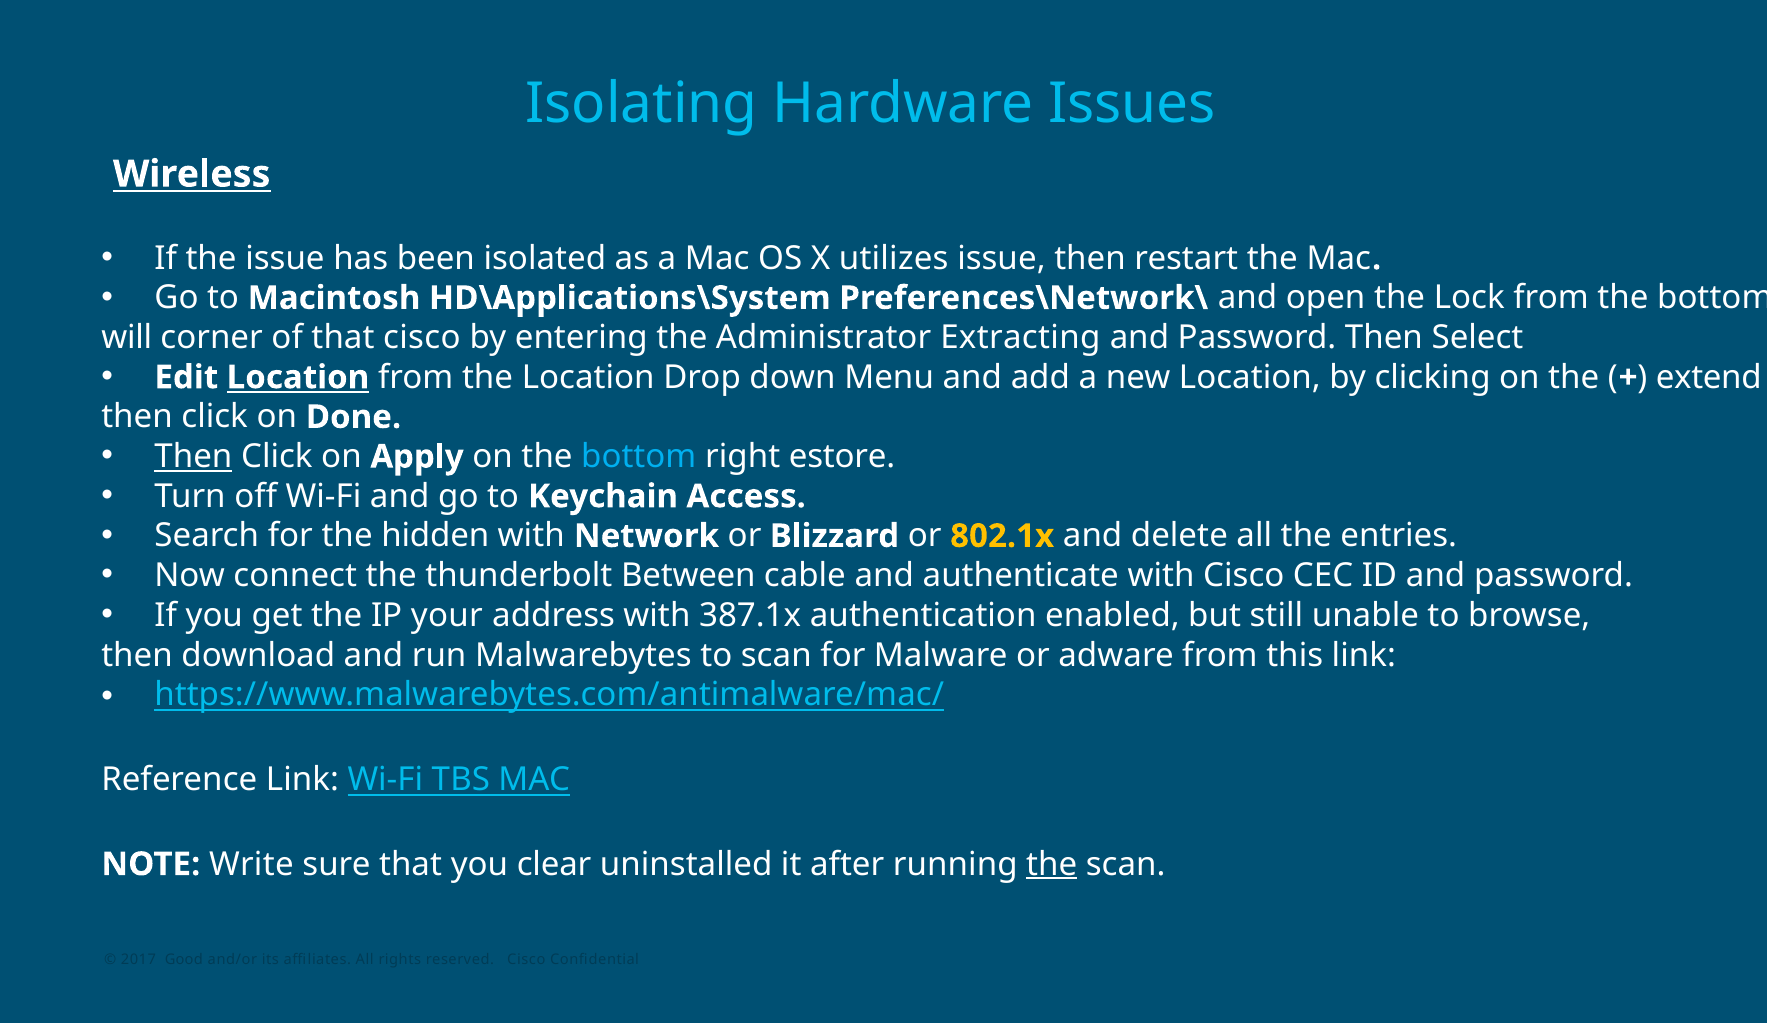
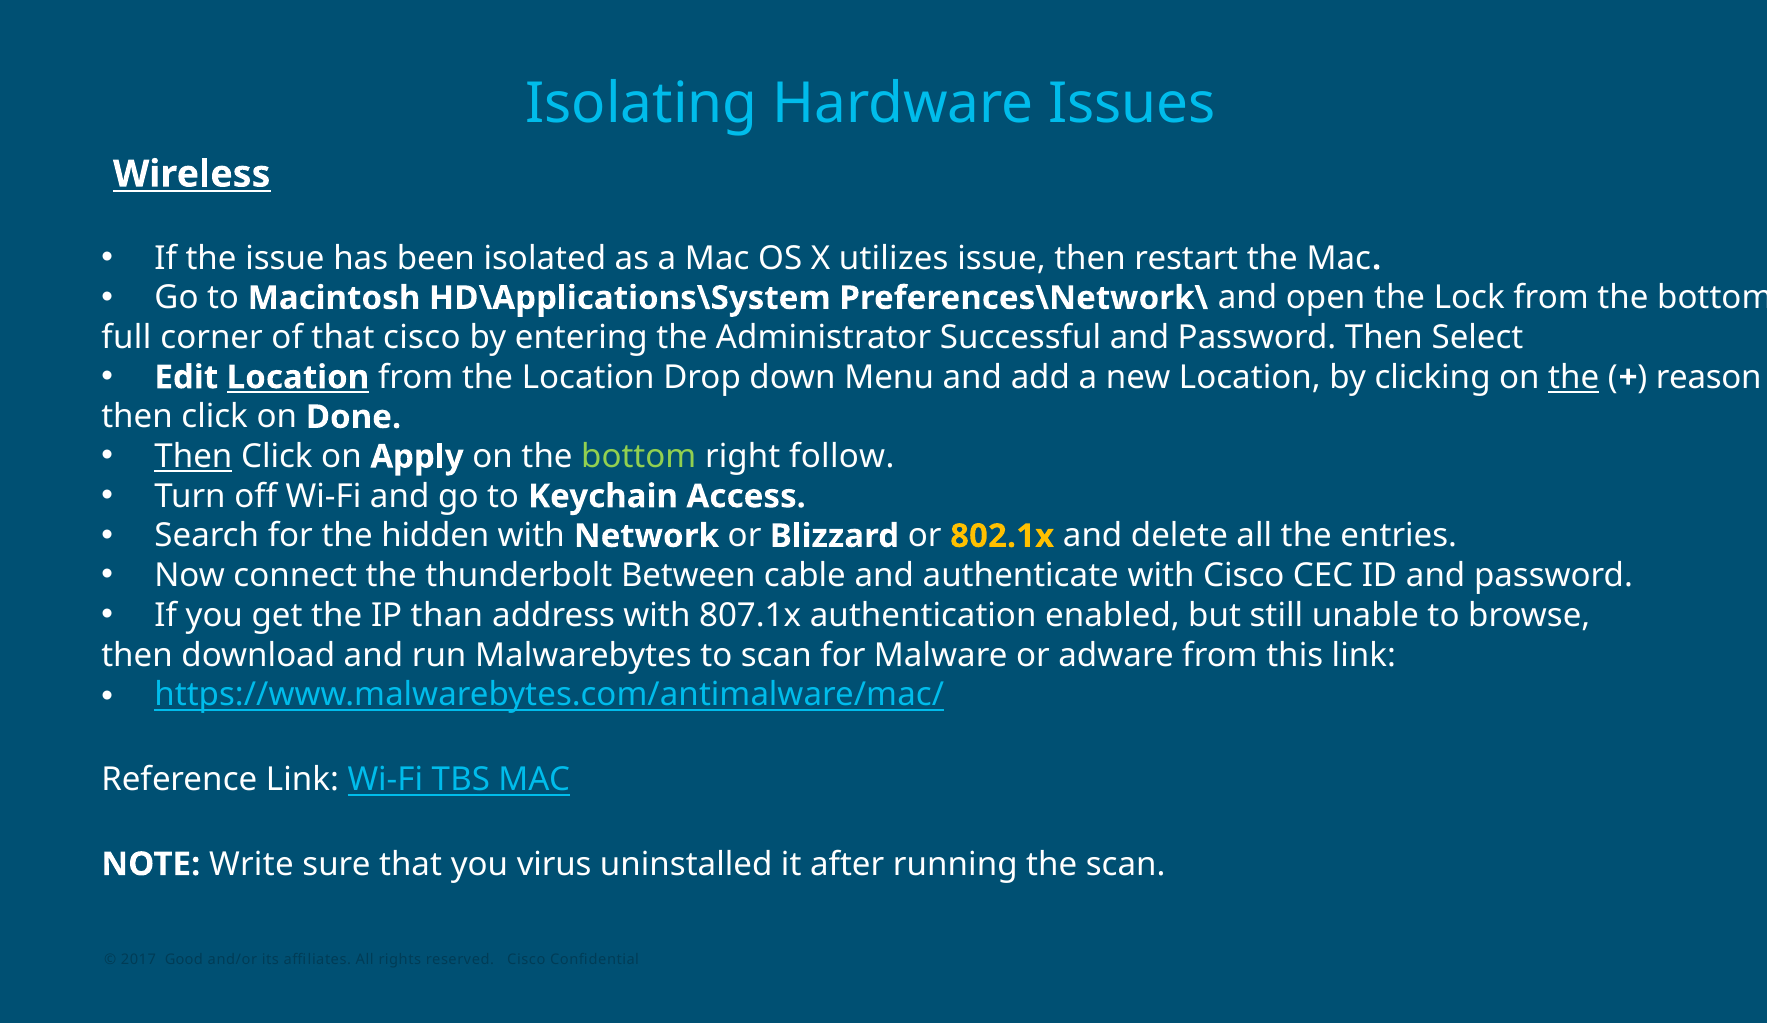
will: will -> full (126, 338)
Extracting: Extracting -> Successful (1020, 338)
the underline: none -> present (1574, 377)
extend: extend -> reason (1709, 377)
bottom colour: light blue -> light green (639, 457)
estore: estore -> follow (842, 457)
your: your -> than (447, 616)
387.1x: 387.1x -> 807.1x (750, 616)
clear: clear -> virus (554, 864)
the underline: present -> none (1052, 864)
